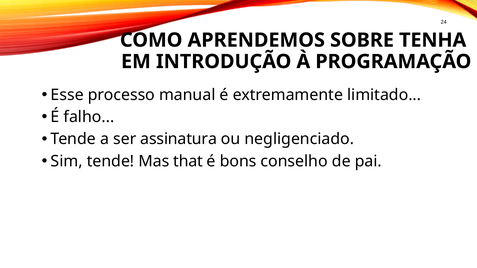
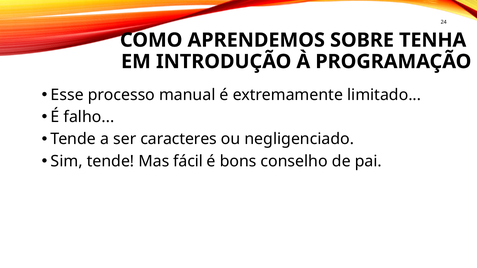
assinatura: assinatura -> caracteres (179, 139)
that: that -> fácil (188, 161)
